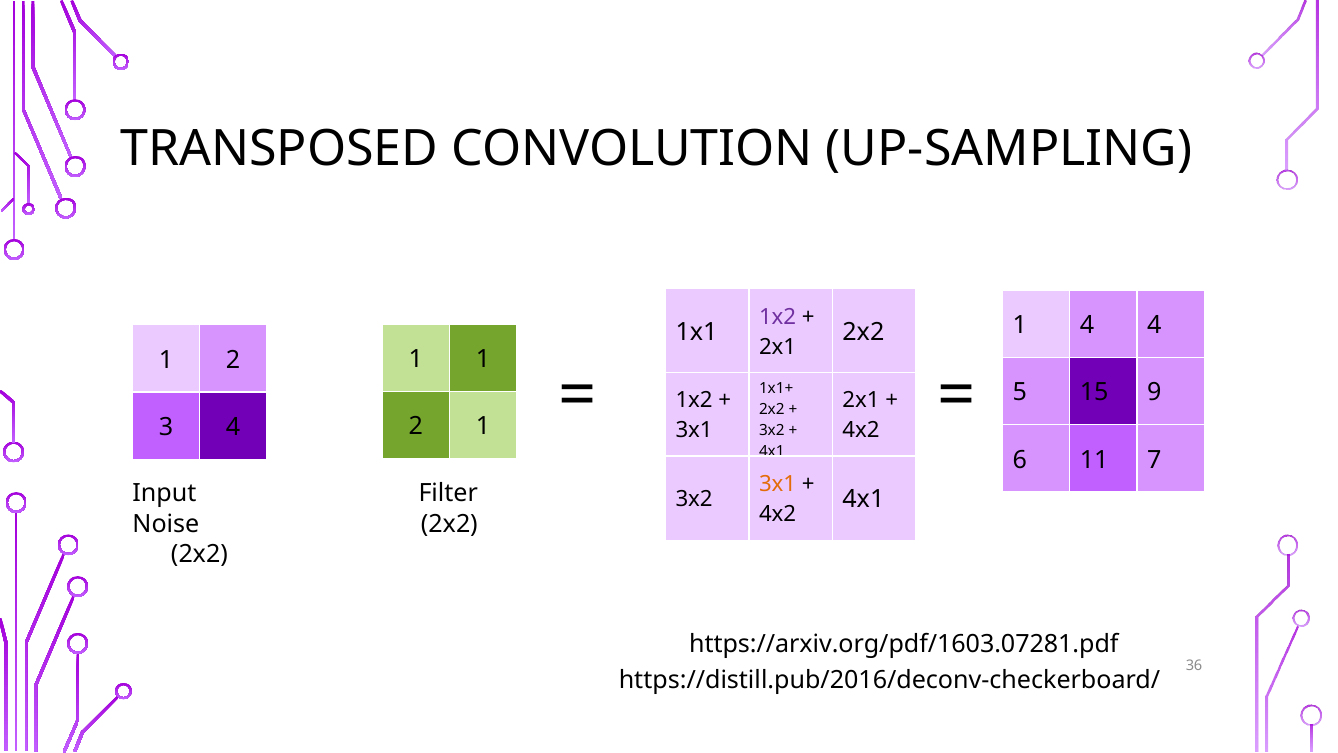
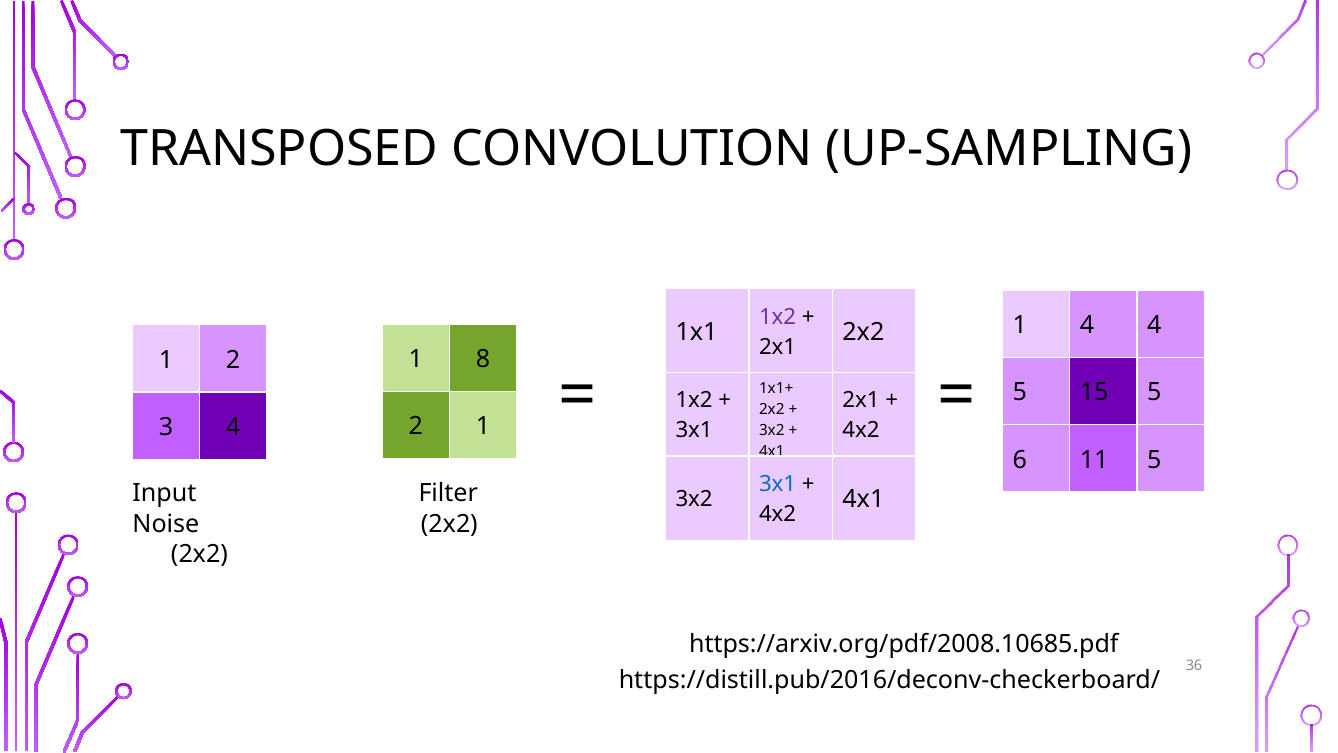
1 1: 1 -> 8 (483, 359)
15 9: 9 -> 5 (1154, 392)
11 7: 7 -> 5 (1154, 460)
3x1 colour: orange -> blue (778, 484)
https://arxiv.org/pdf/1603.07281.pdf: https://arxiv.org/pdf/1603.07281.pdf -> https://arxiv.org/pdf/2008.10685.pdf (904, 644)
